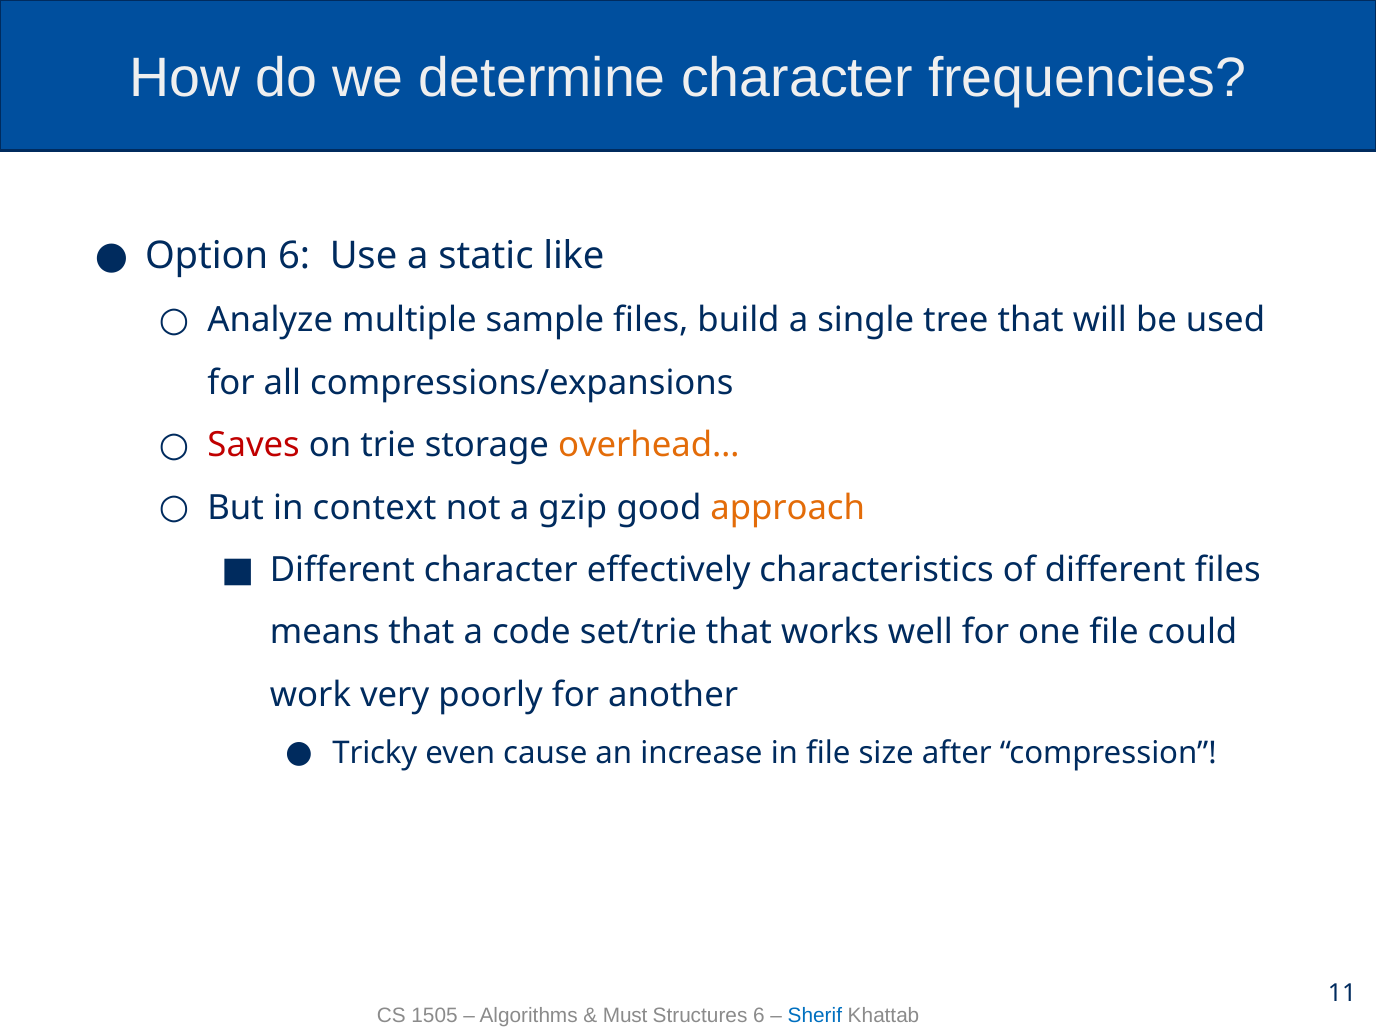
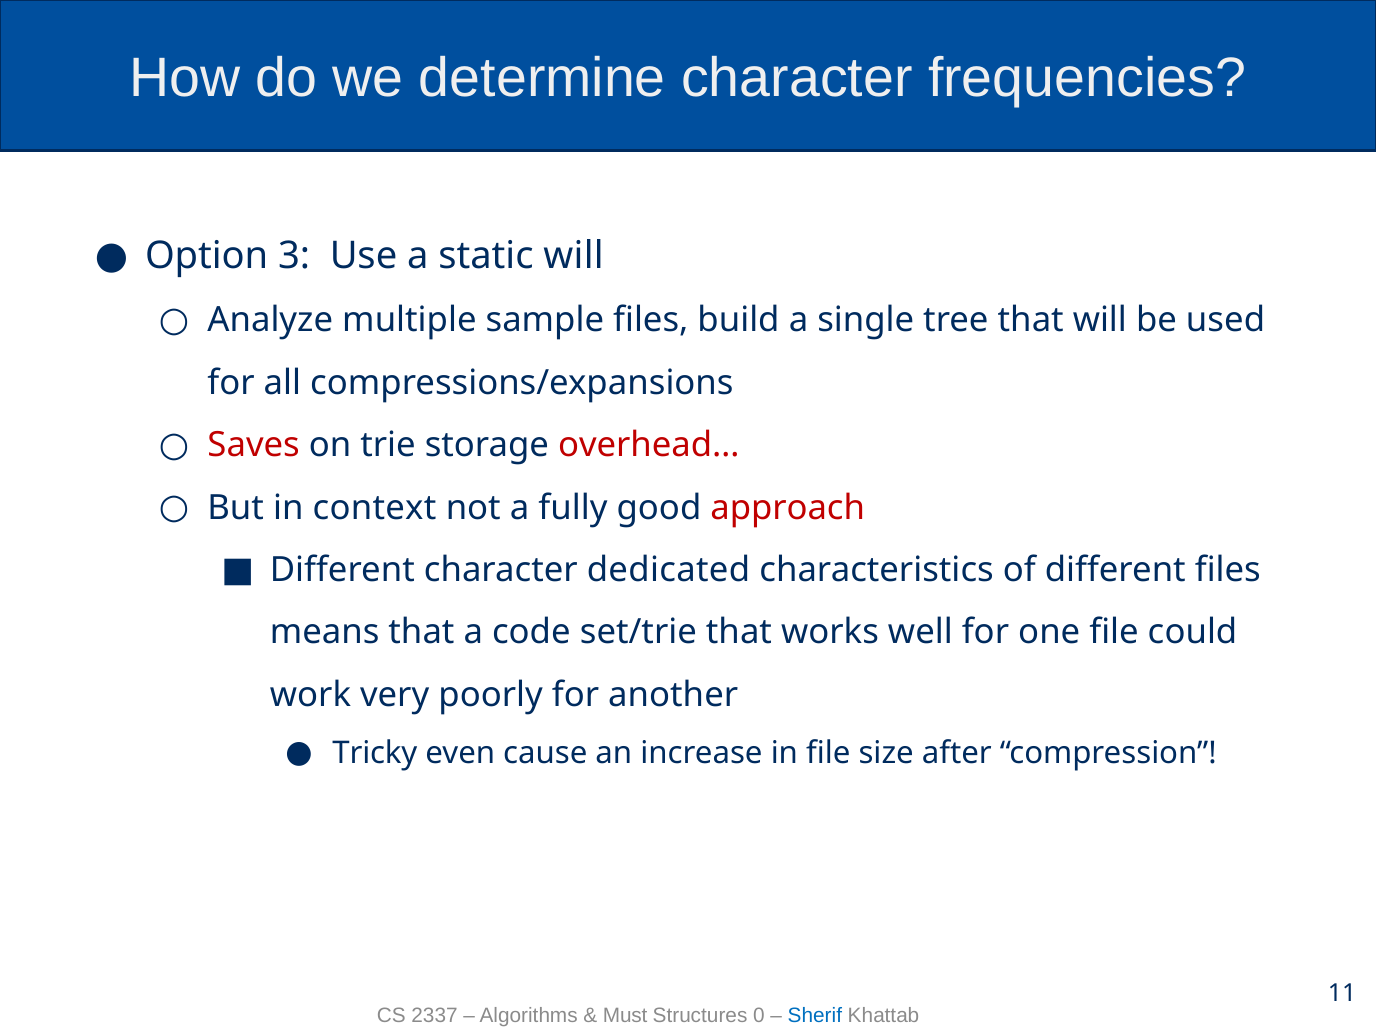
Option 6: 6 -> 3 (294, 256)
static like: like -> will (574, 256)
overhead… colour: orange -> red (649, 445)
gzip: gzip -> fully (573, 507)
approach colour: orange -> red (788, 507)
effectively: effectively -> dedicated (668, 570)
1505: 1505 -> 2337 (435, 1016)
Structures 6: 6 -> 0 (759, 1016)
